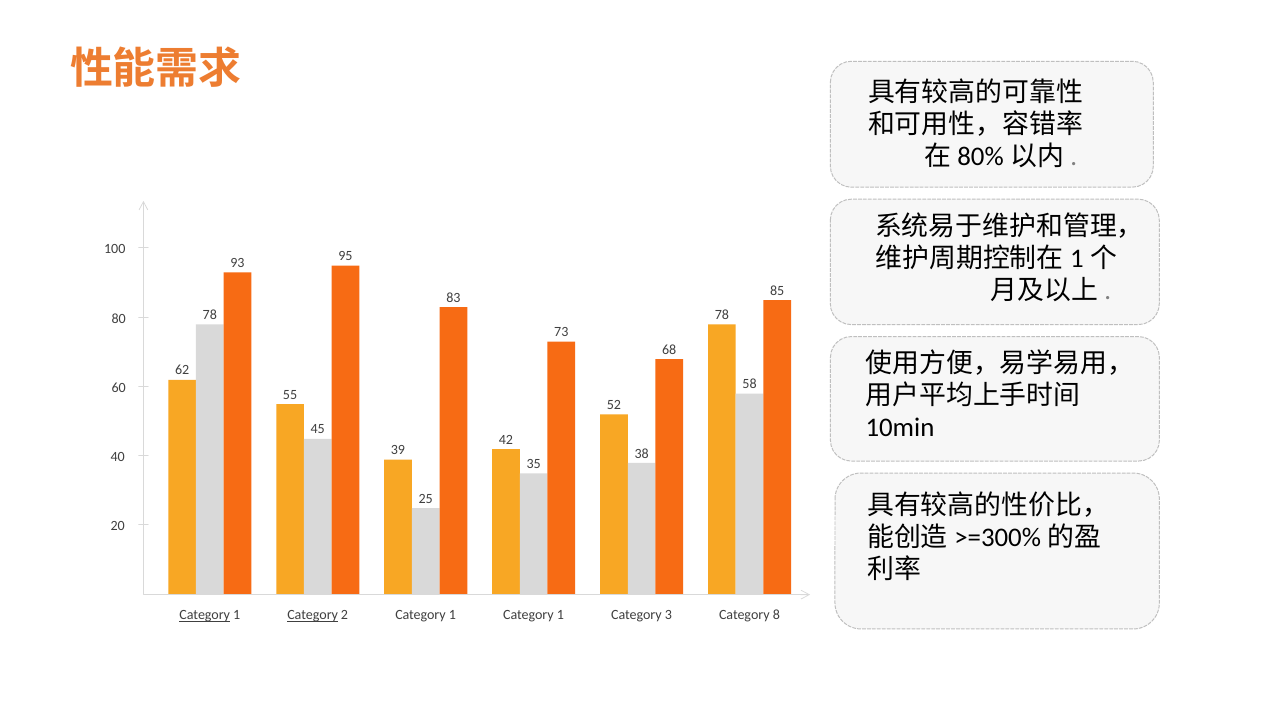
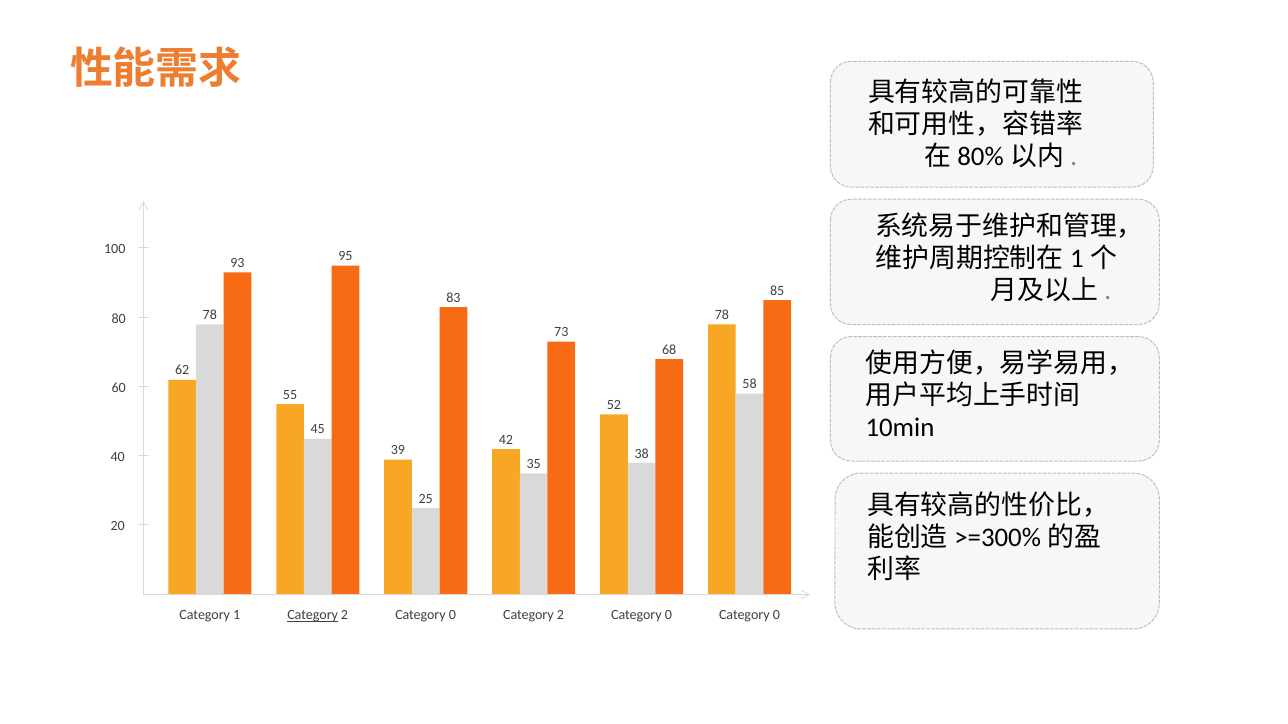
Category underline: present -> none (205, 615)
1: 1 -> 0 (452, 615)
1: 1 -> 2 (560, 615)
3: 3 -> 0 (668, 615)
8: 8 -> 0 (776, 615)
